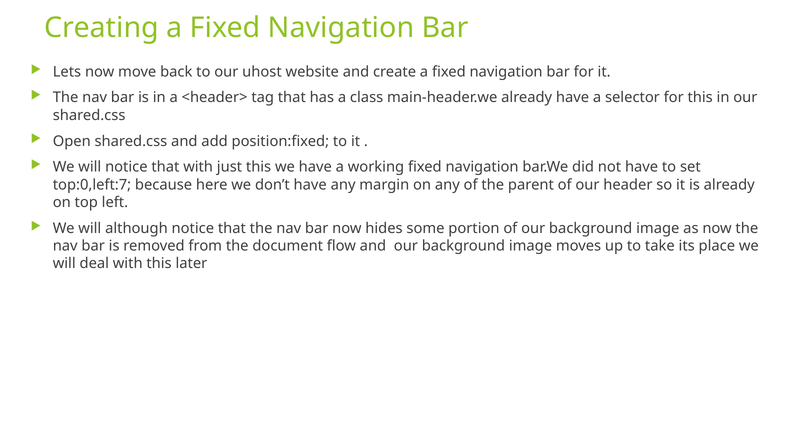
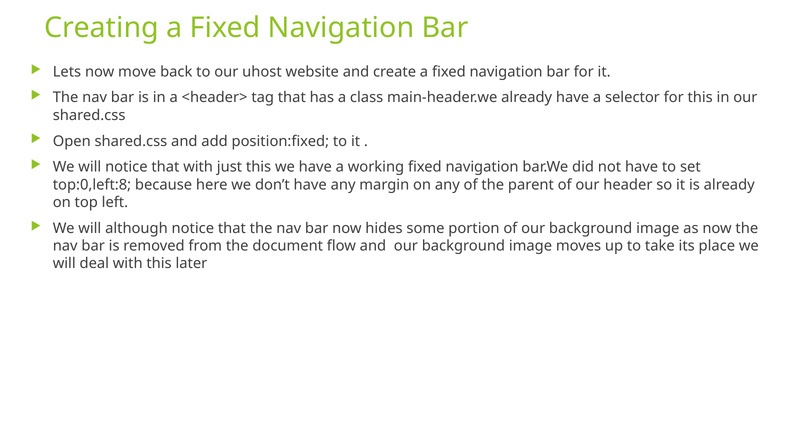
top:0,left:7: top:0,left:7 -> top:0,left:8 (92, 185)
